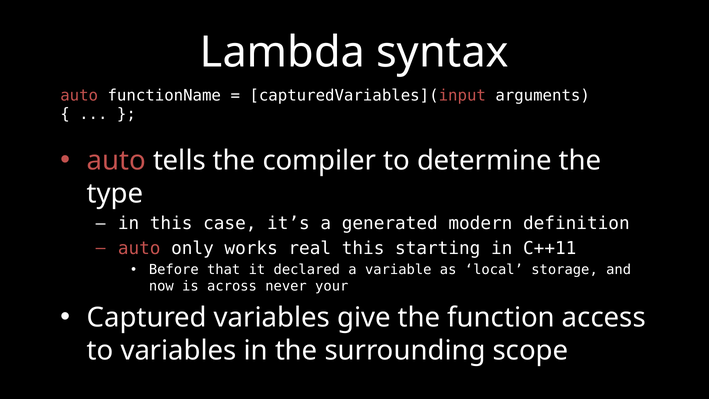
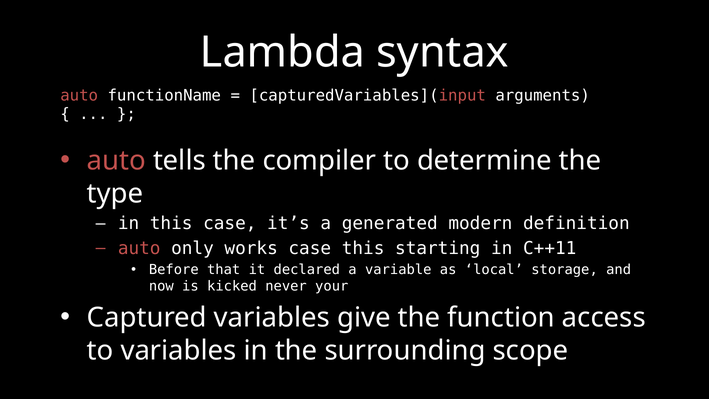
works real: real -> case (310, 248)
across: across -> kicked (232, 286)
